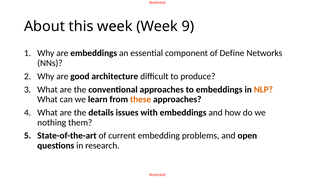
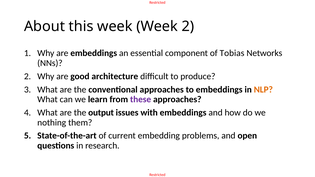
Week 9: 9 -> 2 (188, 26)
Define: Define -> Tobias (232, 53)
these colour: orange -> purple (141, 100)
details: details -> output (101, 113)
